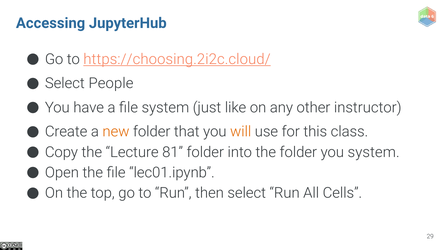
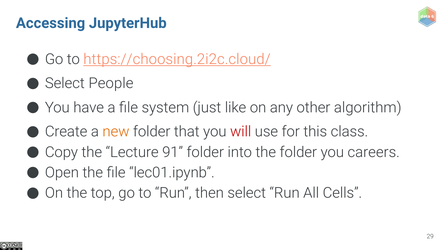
instructor: instructor -> algorithm (368, 107)
will colour: orange -> red (241, 132)
81: 81 -> 91 (173, 152)
you system: system -> careers (374, 152)
